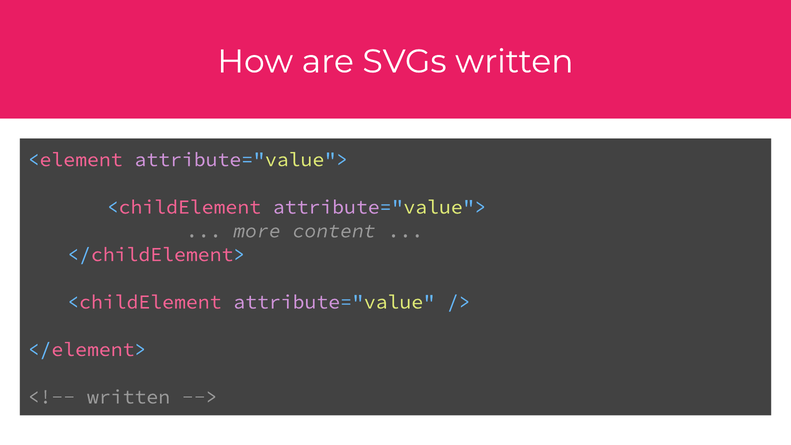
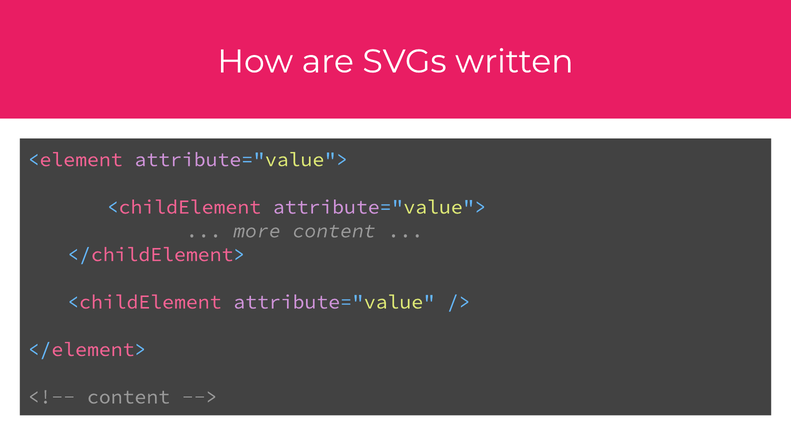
written: written -> content (129, 397)
